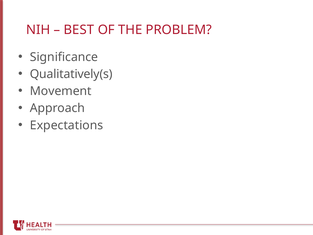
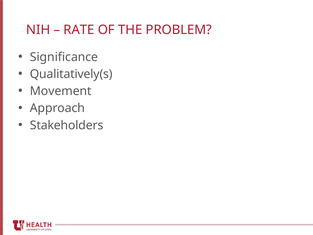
BEST: BEST -> RATE (79, 30)
Expectations: Expectations -> Stakeholders (67, 125)
